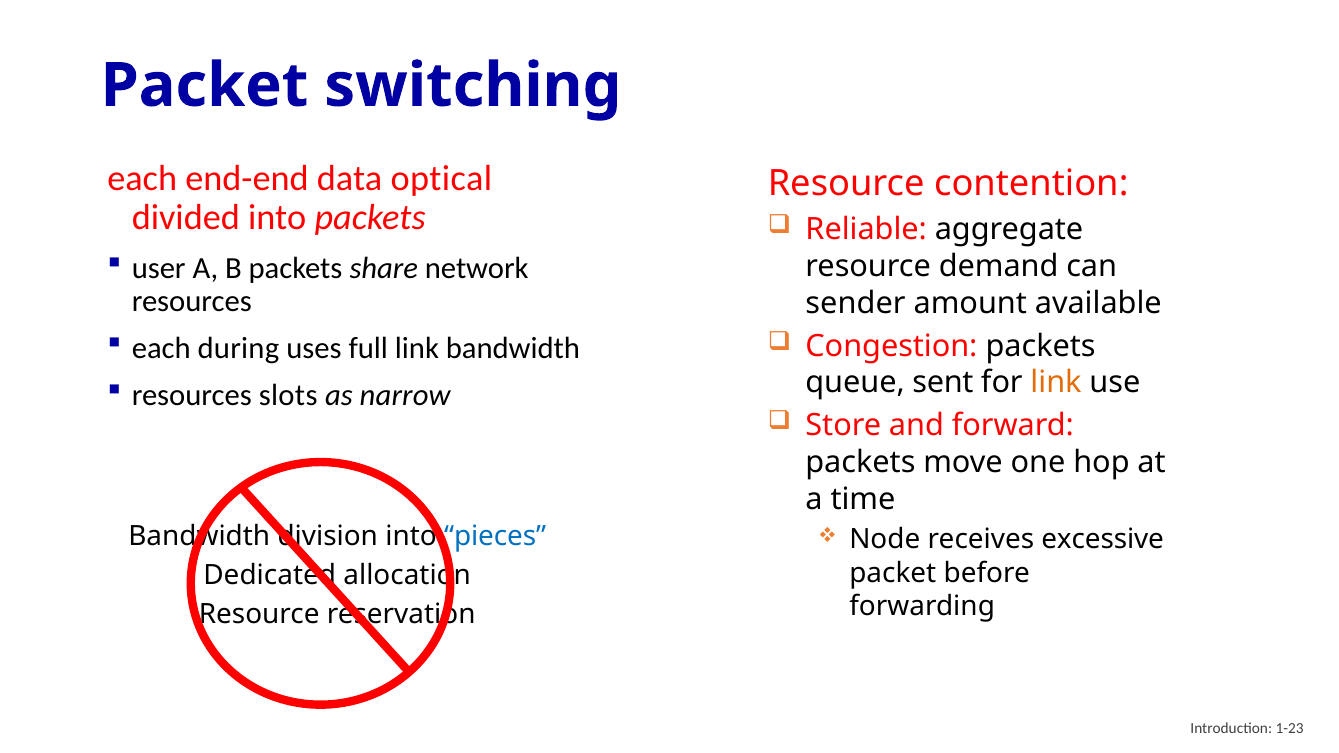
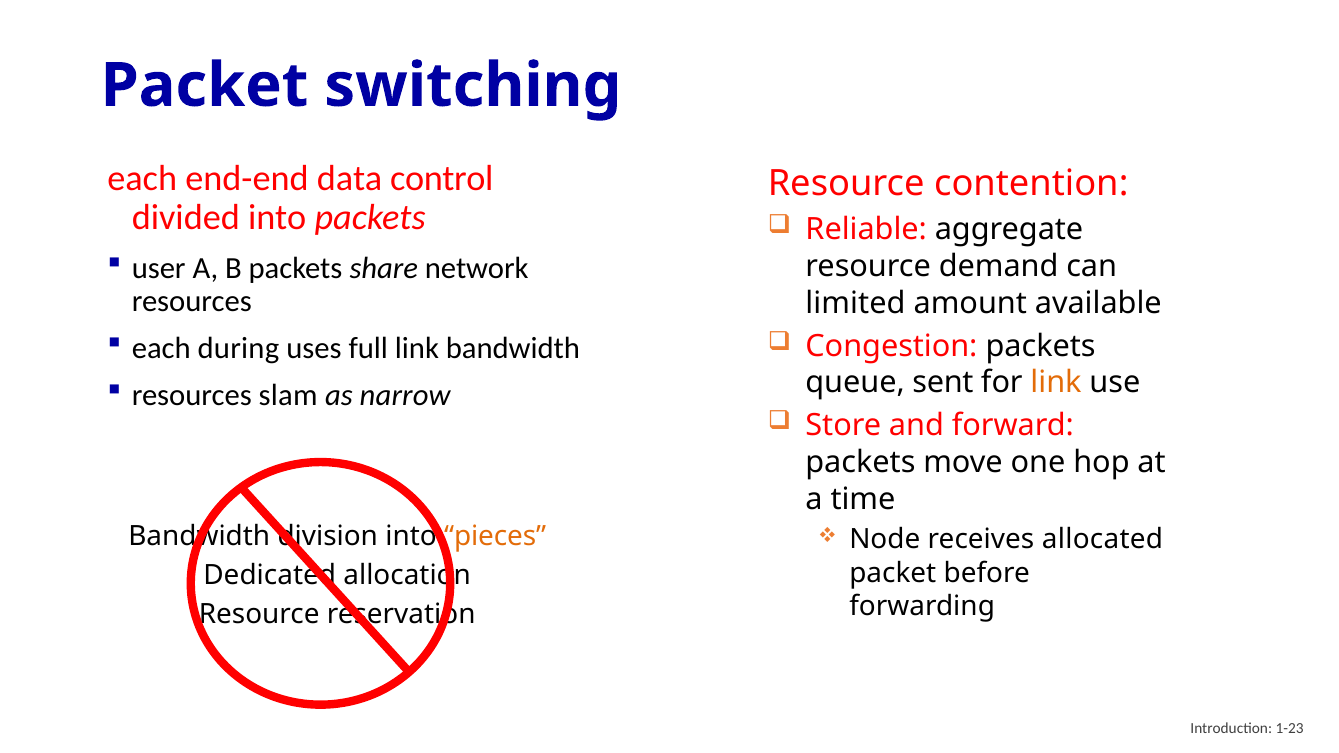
optical: optical -> control (442, 179)
sender: sender -> limited (856, 303)
slots: slots -> slam (288, 395)
pieces colour: blue -> orange (495, 536)
excessive: excessive -> allocated (1102, 540)
